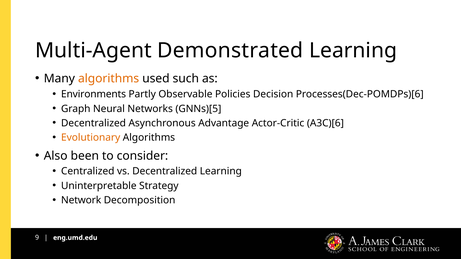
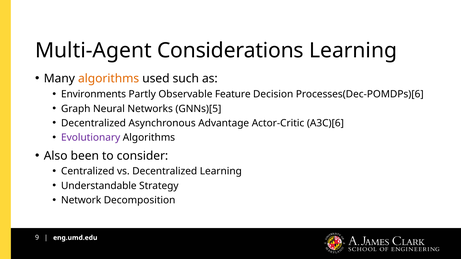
Demonstrated: Demonstrated -> Considerations (230, 51)
Policies: Policies -> Feature (233, 94)
Evolutionary colour: orange -> purple (91, 138)
Uninterpretable: Uninterpretable -> Understandable (99, 186)
